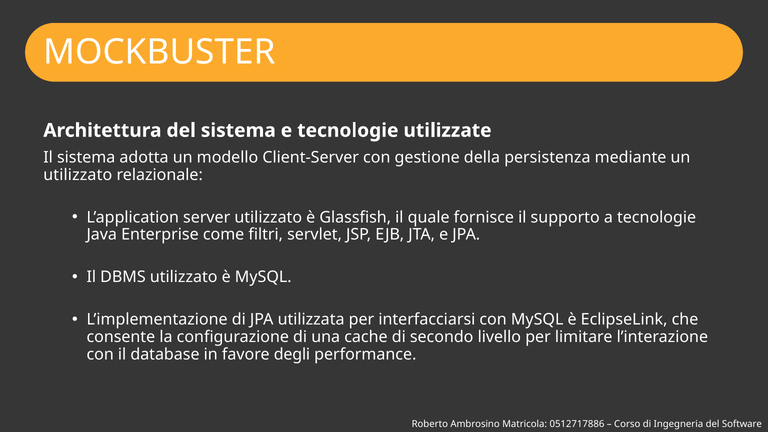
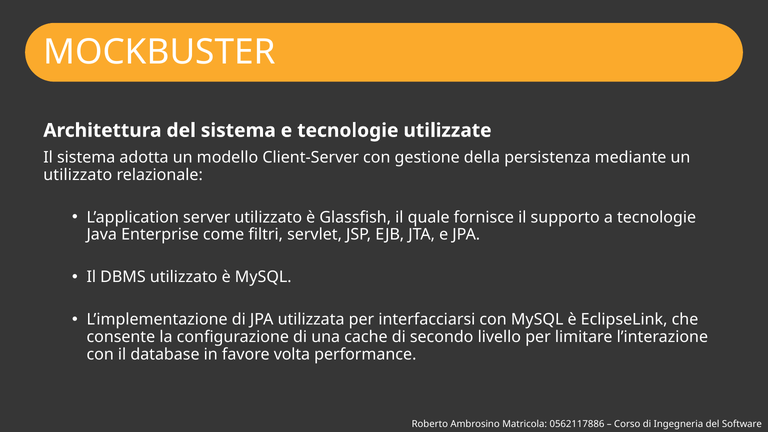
degli: degli -> volta (292, 354)
0512717886: 0512717886 -> 0562117886 (577, 424)
